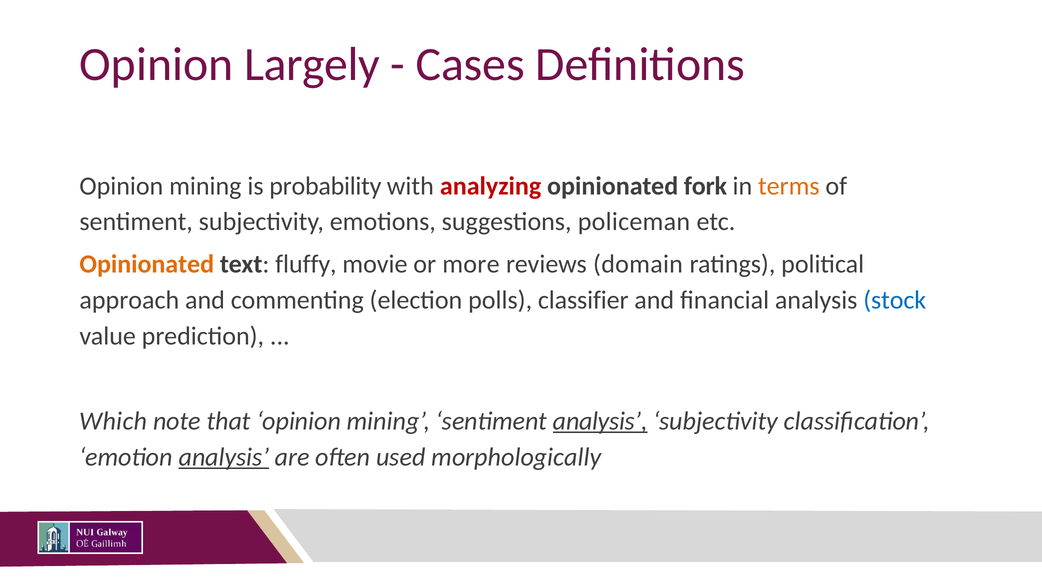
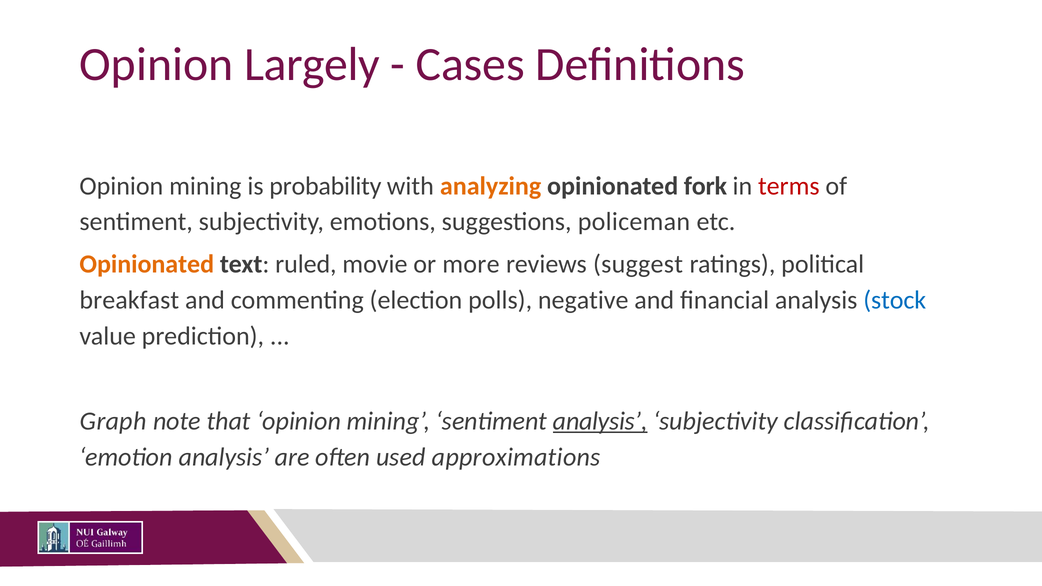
analyzing colour: red -> orange (491, 186)
terms colour: orange -> red (789, 186)
fluffy: fluffy -> ruled (306, 264)
domain: domain -> suggest (638, 264)
approach: approach -> breakfast (129, 300)
classifier: classifier -> negative (583, 300)
Which: Which -> Graph (113, 421)
analysis underline: present -> none (224, 457)
morphologically: morphologically -> approximations (516, 457)
